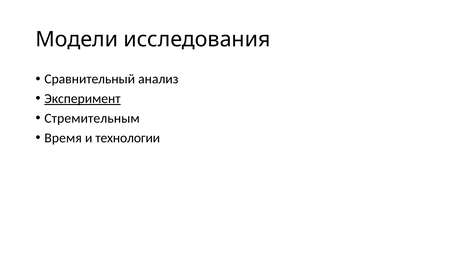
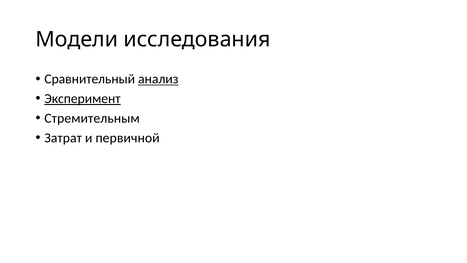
анализ underline: none -> present (158, 79)
Время: Время -> Затрат (63, 138)
технологии: технологии -> первичной (128, 138)
